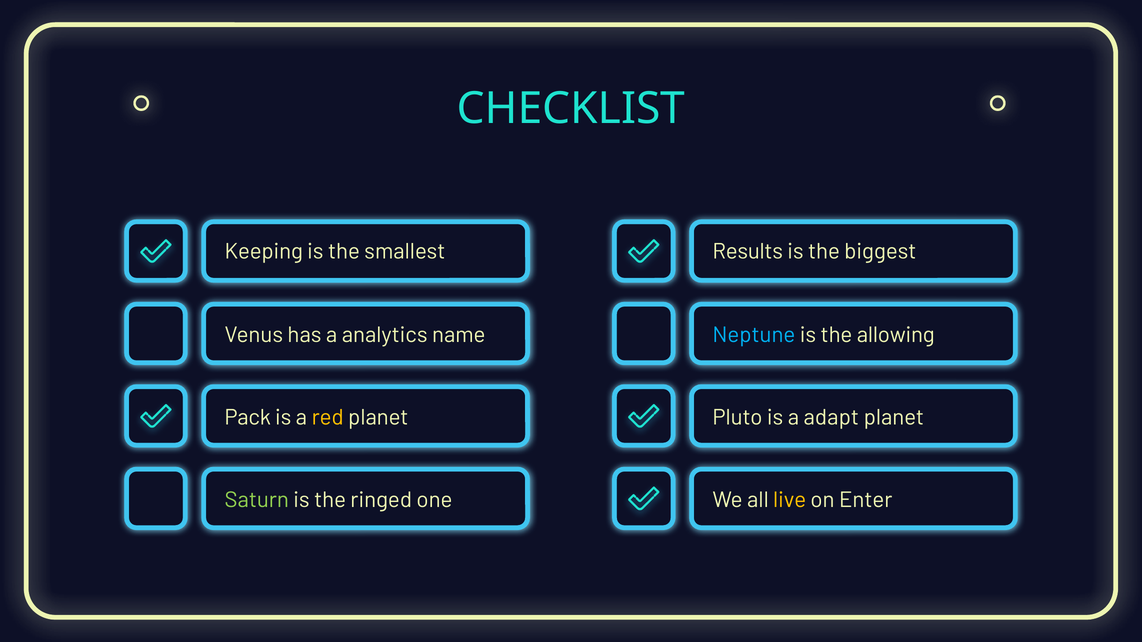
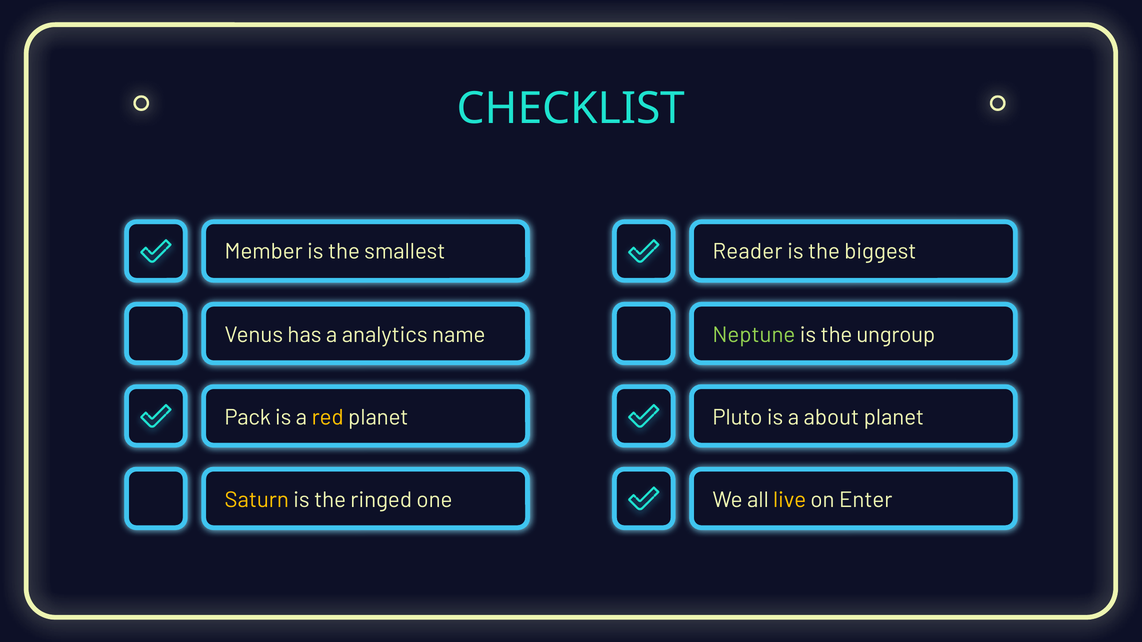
Keeping: Keeping -> Member (264, 252)
Results: Results -> Reader (748, 252)
Neptune colour: light blue -> light green (754, 335)
allowing: allowing -> ungroup (896, 335)
adapt: adapt -> about (831, 418)
Saturn colour: light green -> yellow (257, 500)
